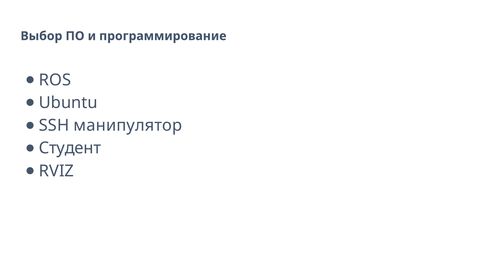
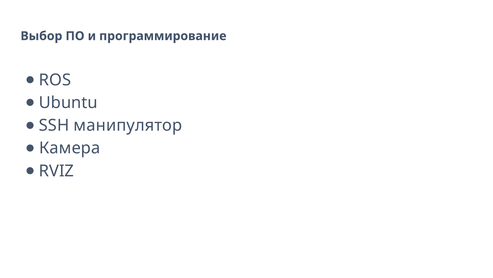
Студент: Студент -> Камера (70, 148)
